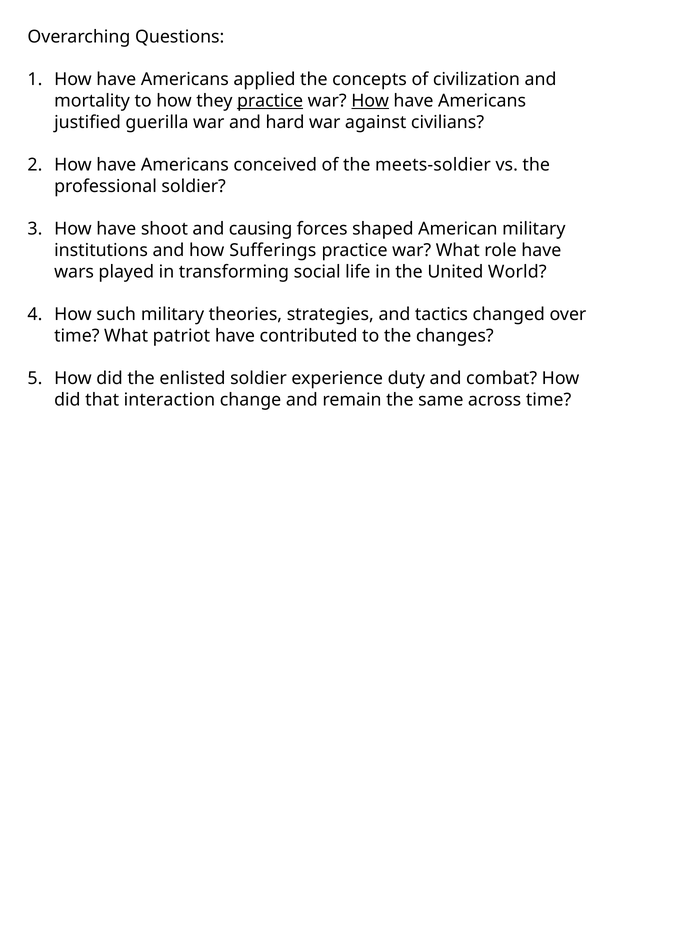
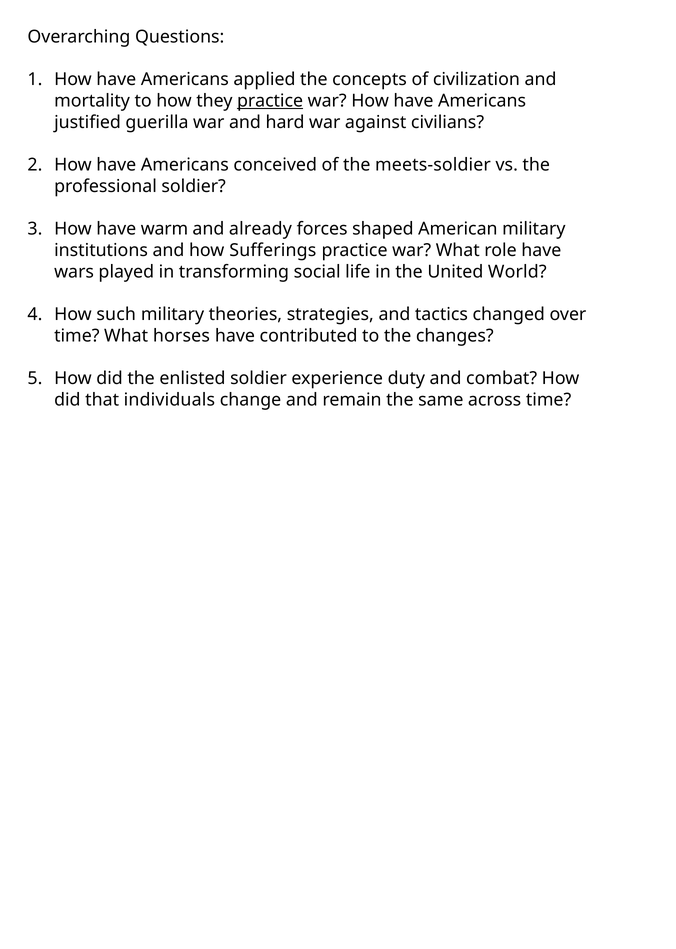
How underline: present -> none (370, 101)
shoot: shoot -> warm (164, 229)
causing: causing -> already (260, 229)
patriot: patriot -> horses (181, 336)
interaction: interaction -> individuals (169, 400)
